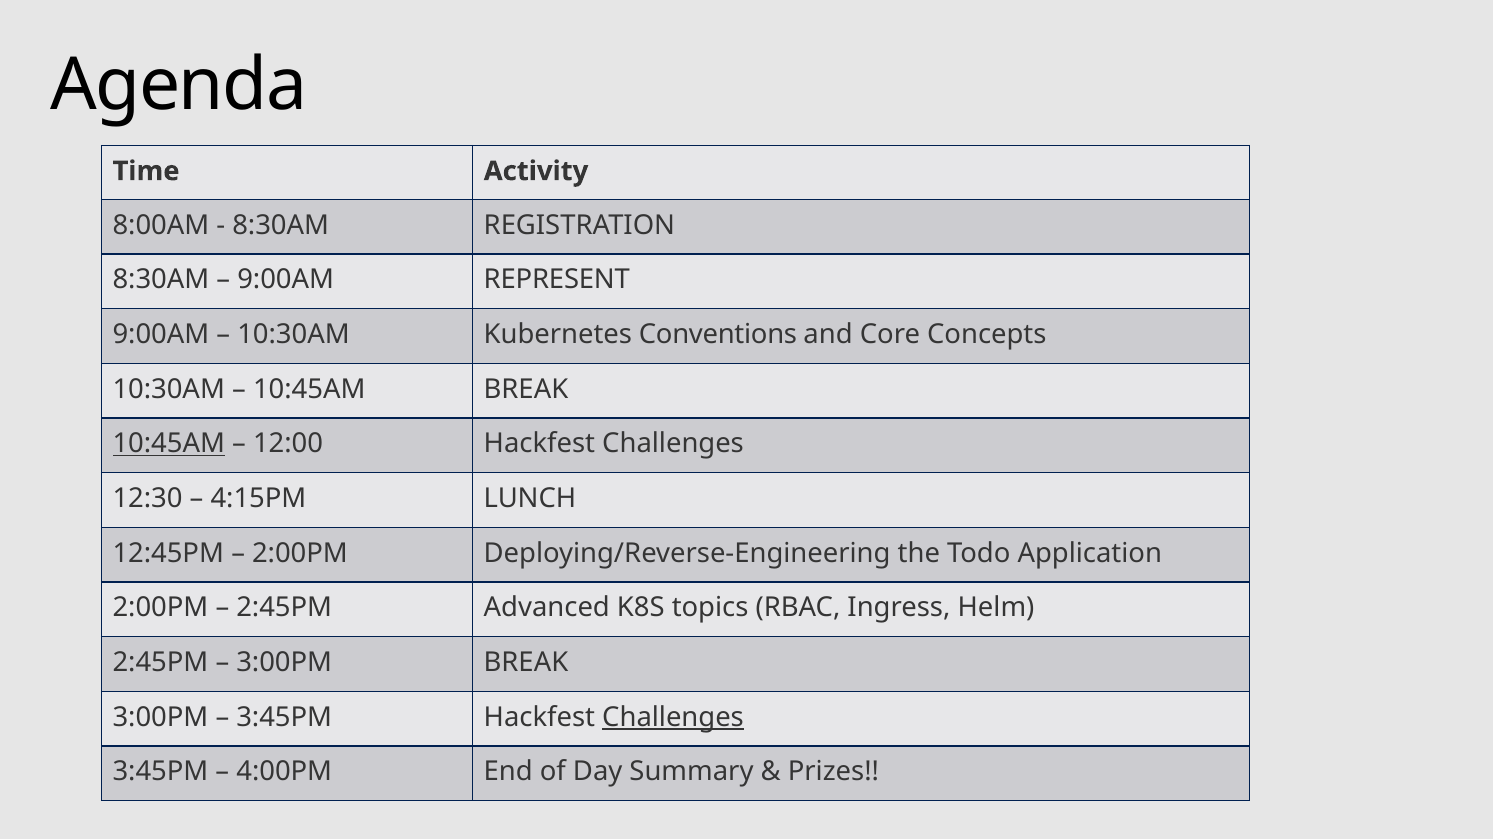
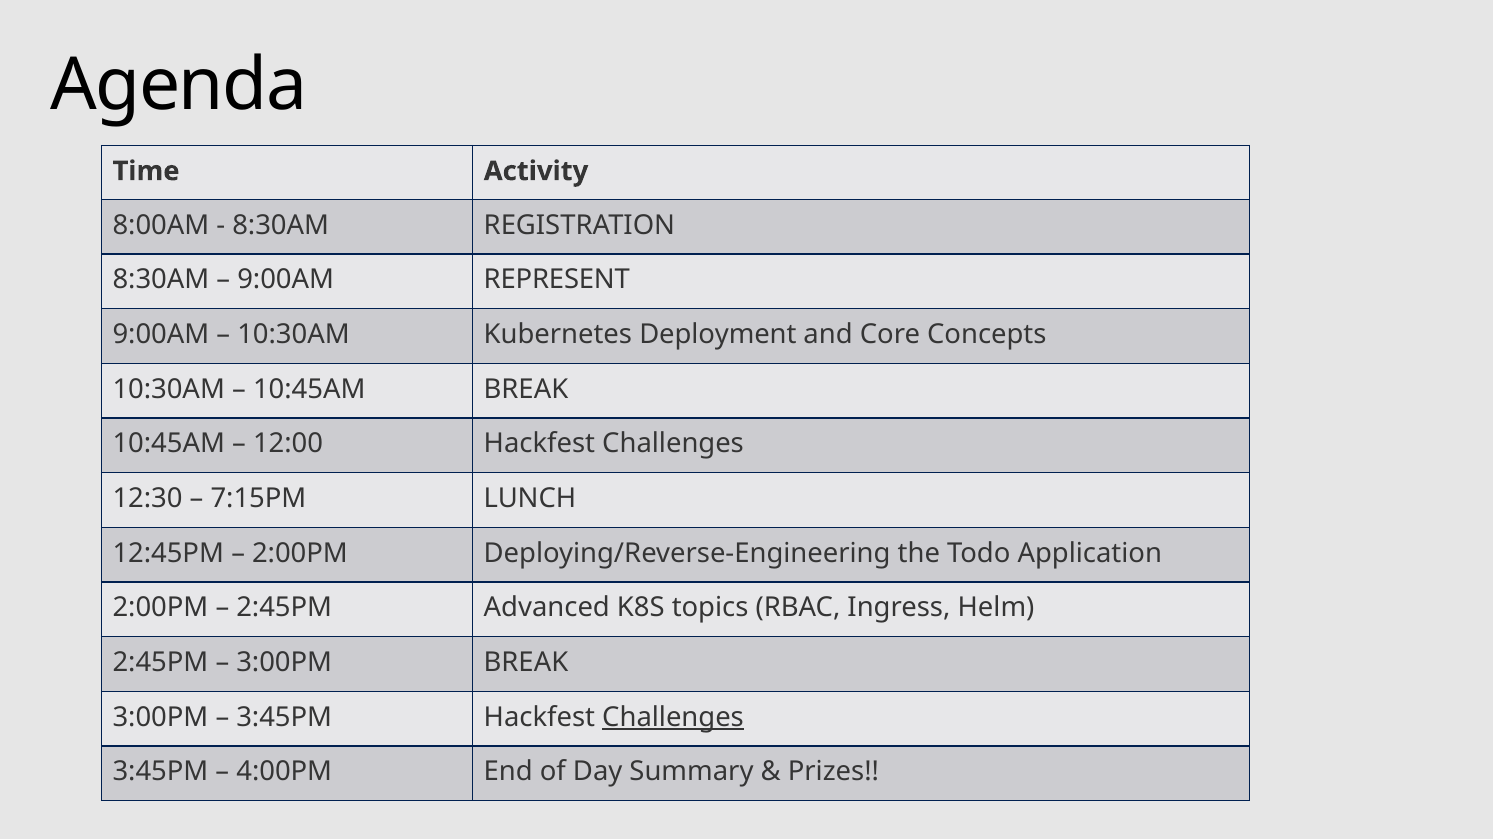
Conventions: Conventions -> Deployment (718, 335)
10:45AM underline: present -> none (169, 444)
4:15PM: 4:15PM -> 7:15PM (258, 499)
